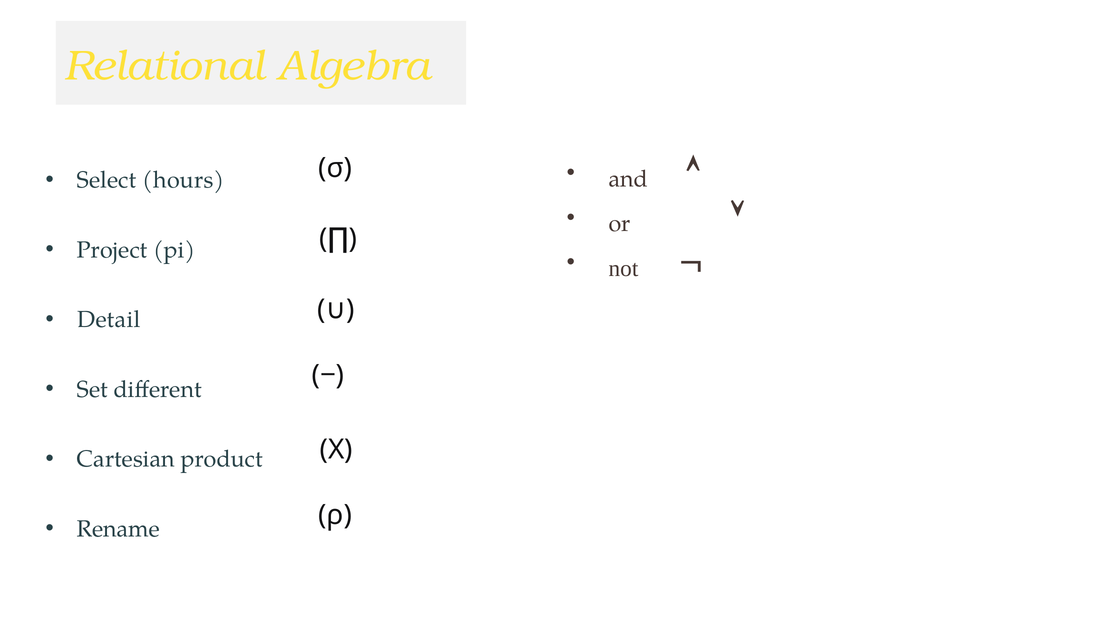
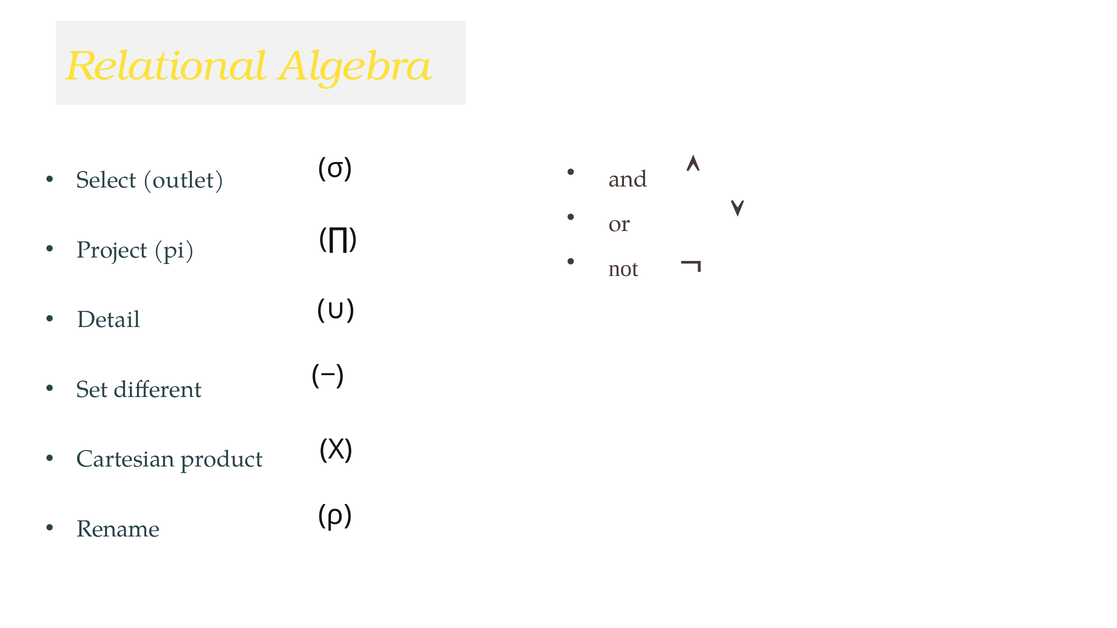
hours: hours -> outlet (183, 180)
